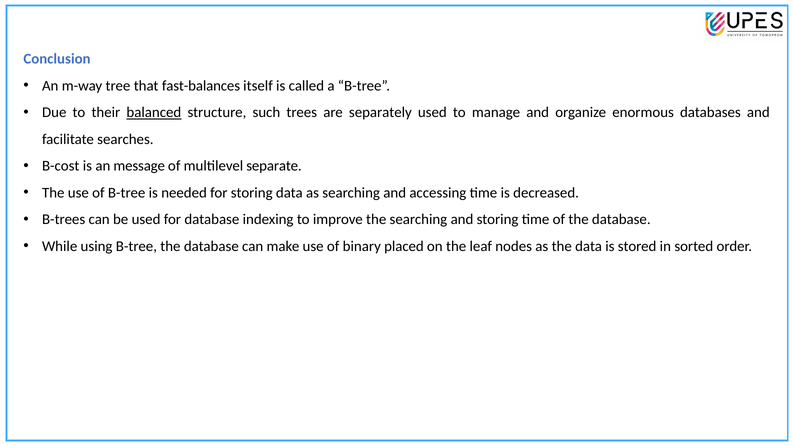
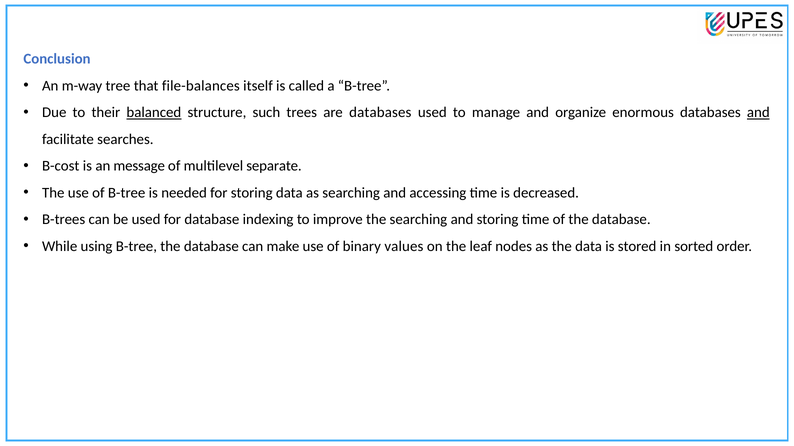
fast-balances: fast-balances -> file-balances (201, 86)
are separately: separately -> databases (380, 113)
and underline: none -> present (758, 113)
placed: placed -> values (404, 247)
